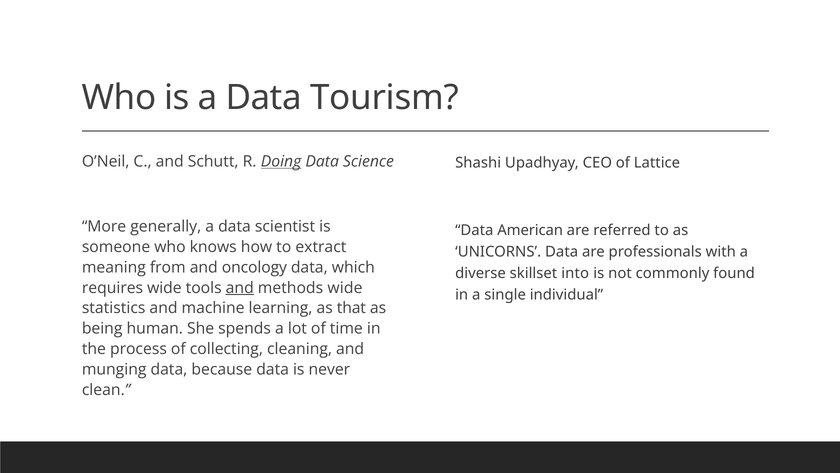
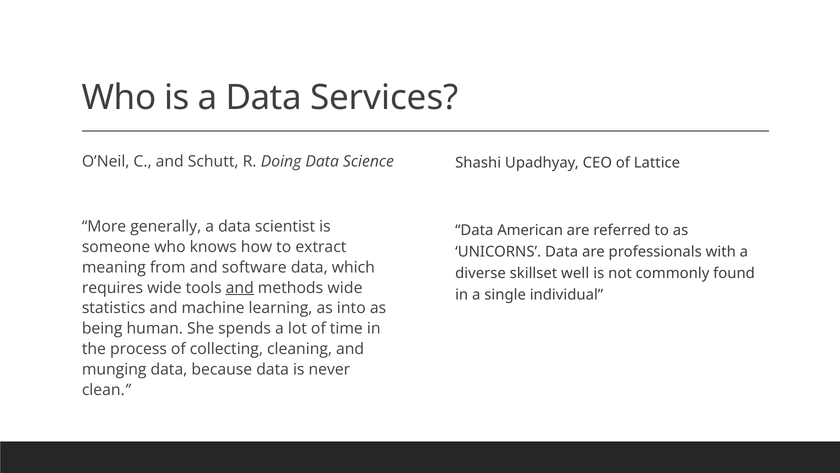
Tourism: Tourism -> Services (384, 97)
Doing underline: present -> none (281, 161)
oncology: oncology -> software (254, 267)
into: into -> well (575, 273)
that: that -> into (351, 308)
